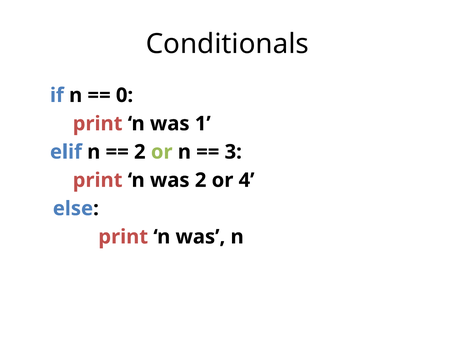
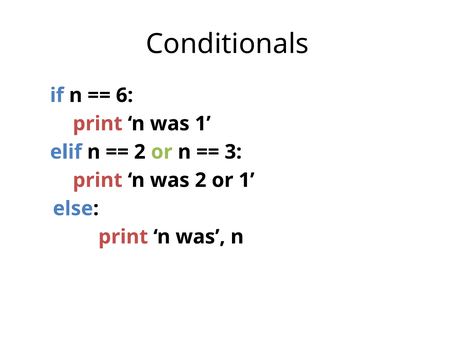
0: 0 -> 6 (124, 95)
or 4: 4 -> 1 (247, 180)
